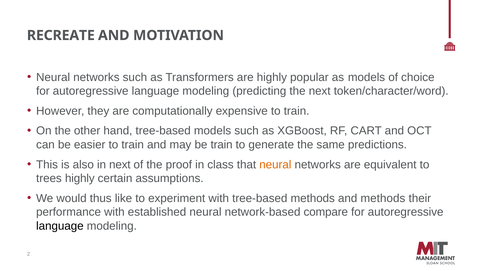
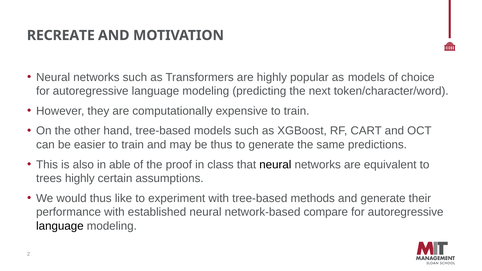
be train: train -> thus (222, 145)
in next: next -> able (120, 165)
neural colour: orange -> black (275, 165)
and methods: methods -> generate (383, 198)
